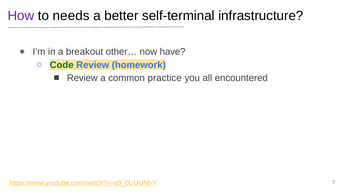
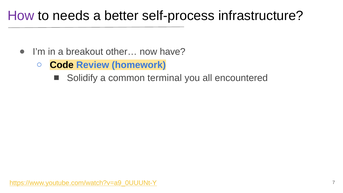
self-terminal: self-terminal -> self-process (178, 16)
Code colour: green -> black (62, 65)
Review: Review -> Solidify (82, 78)
practice: practice -> terminal (165, 78)
